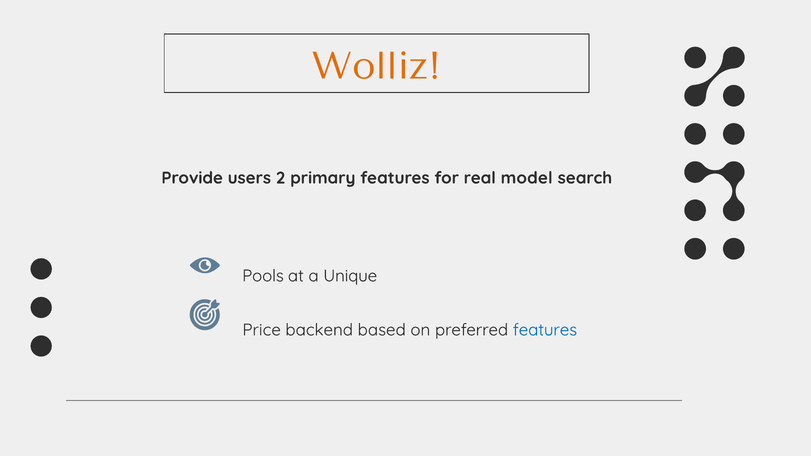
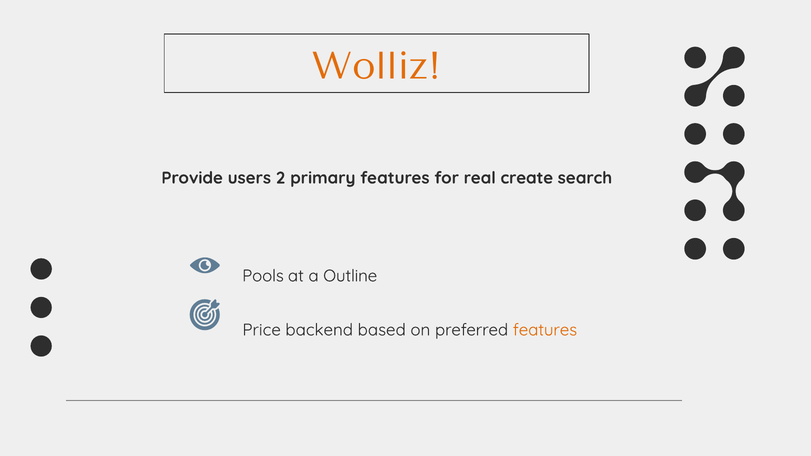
model: model -> create (527, 178)
Unique: Unique -> Outline (350, 276)
features colour: blue -> orange (545, 330)
